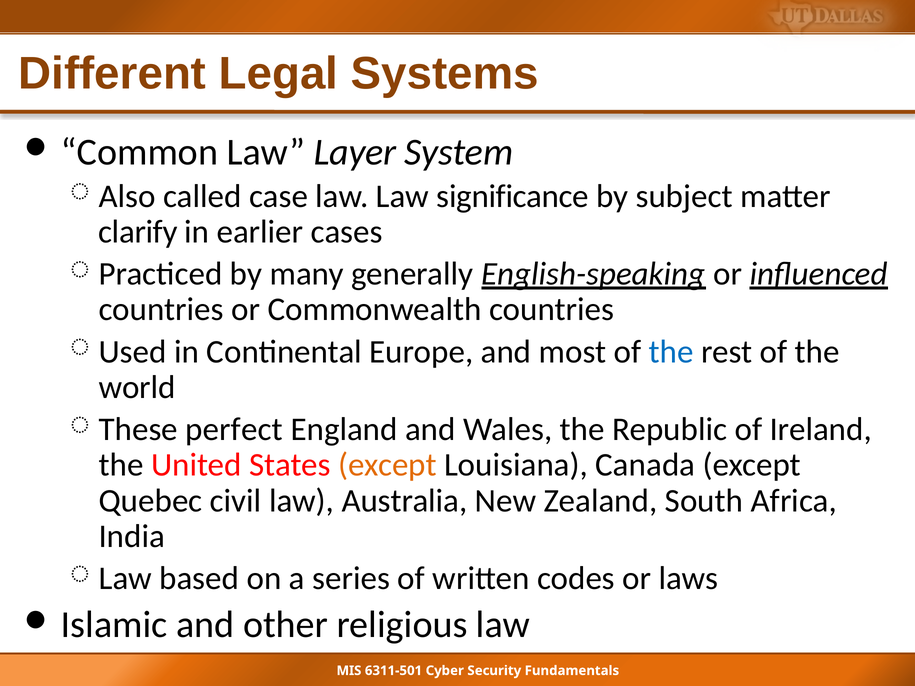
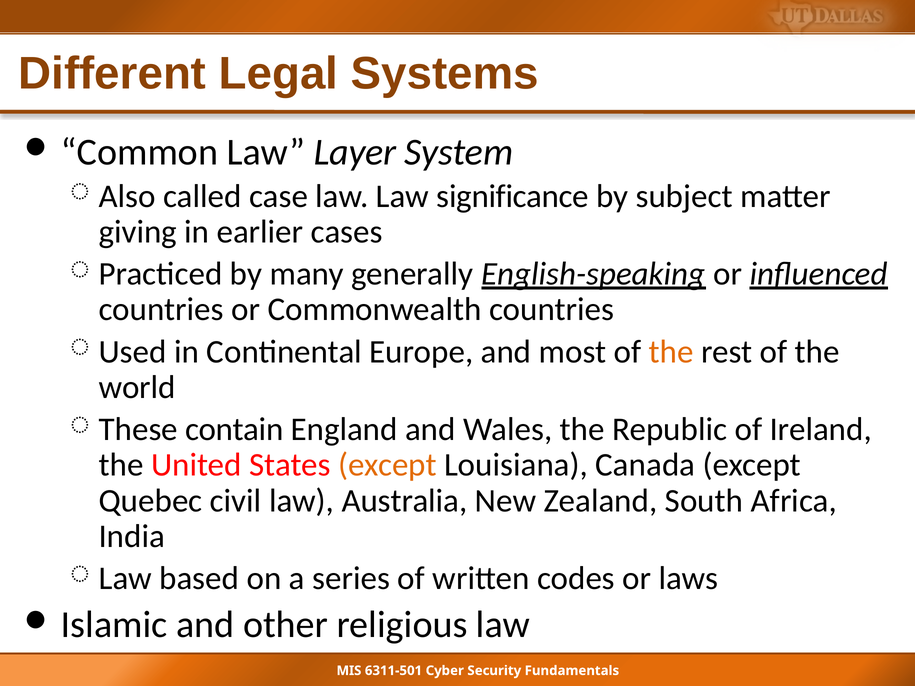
clarify: clarify -> giving (138, 232)
the colour: blue -> orange (671, 352)
perfect: perfect -> contain (234, 430)
